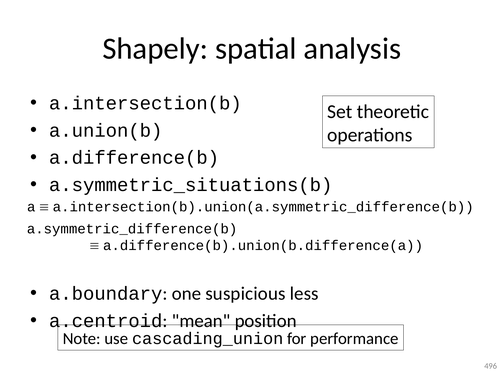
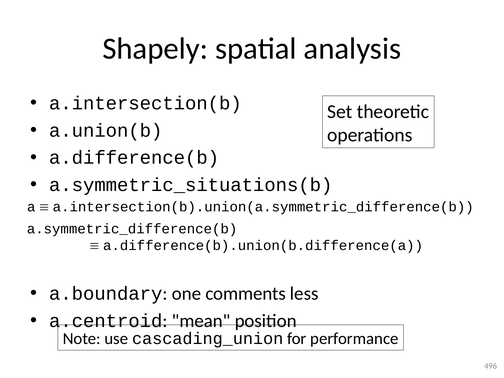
suspicious: suspicious -> comments (246, 294)
